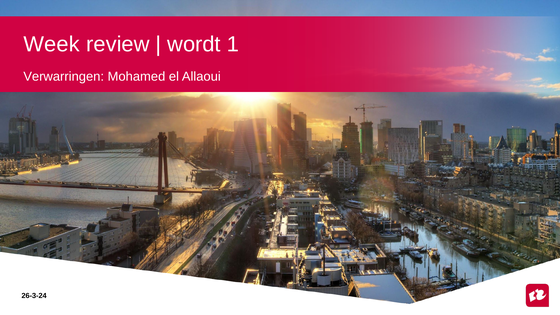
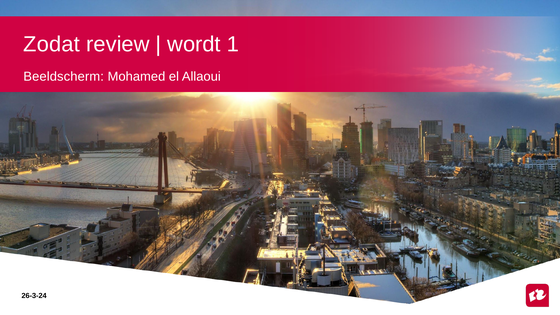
Week: Week -> Zodat (52, 44)
Verwarringen: Verwarringen -> Beeldscherm (64, 76)
